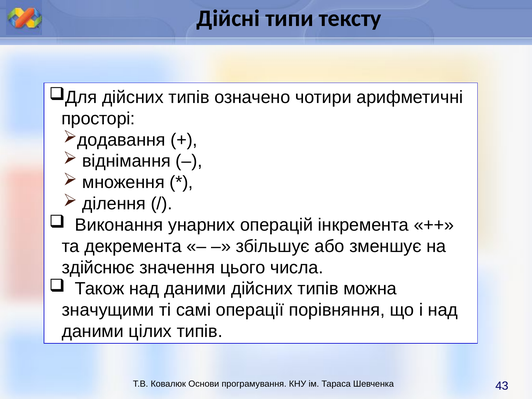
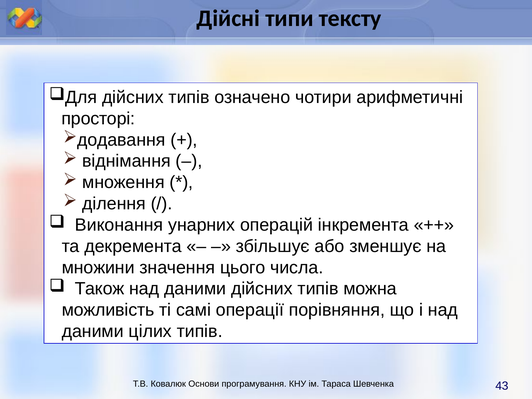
здійснює: здійснює -> множини (98, 268)
значущими: значущими -> можливість (108, 310)
